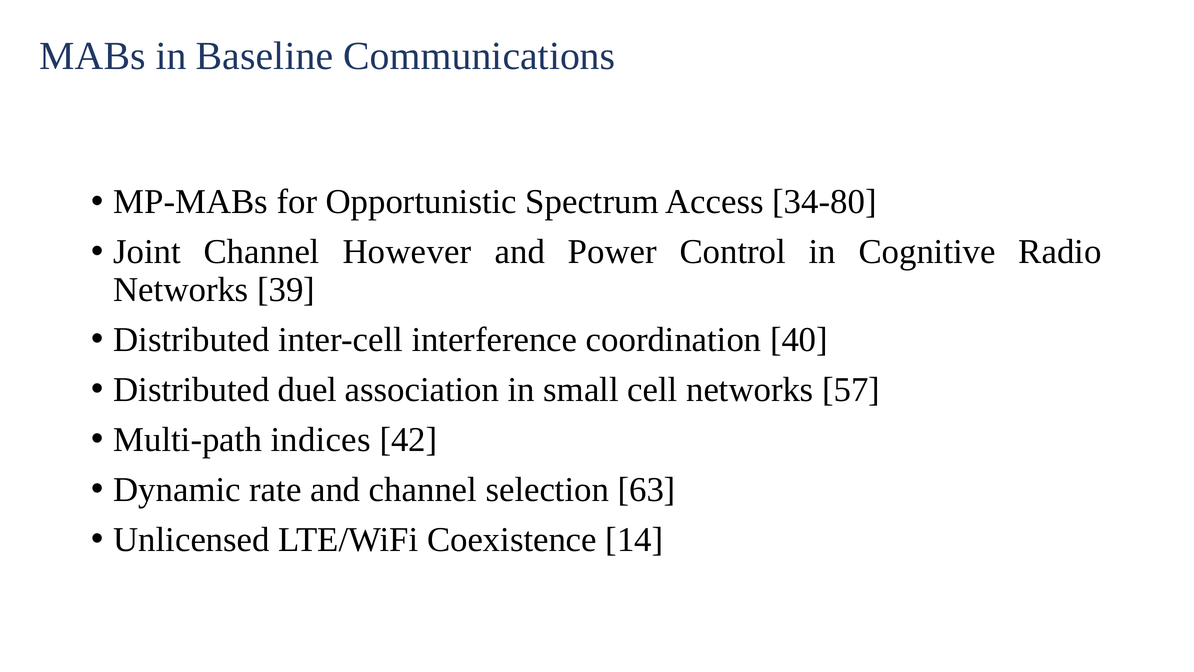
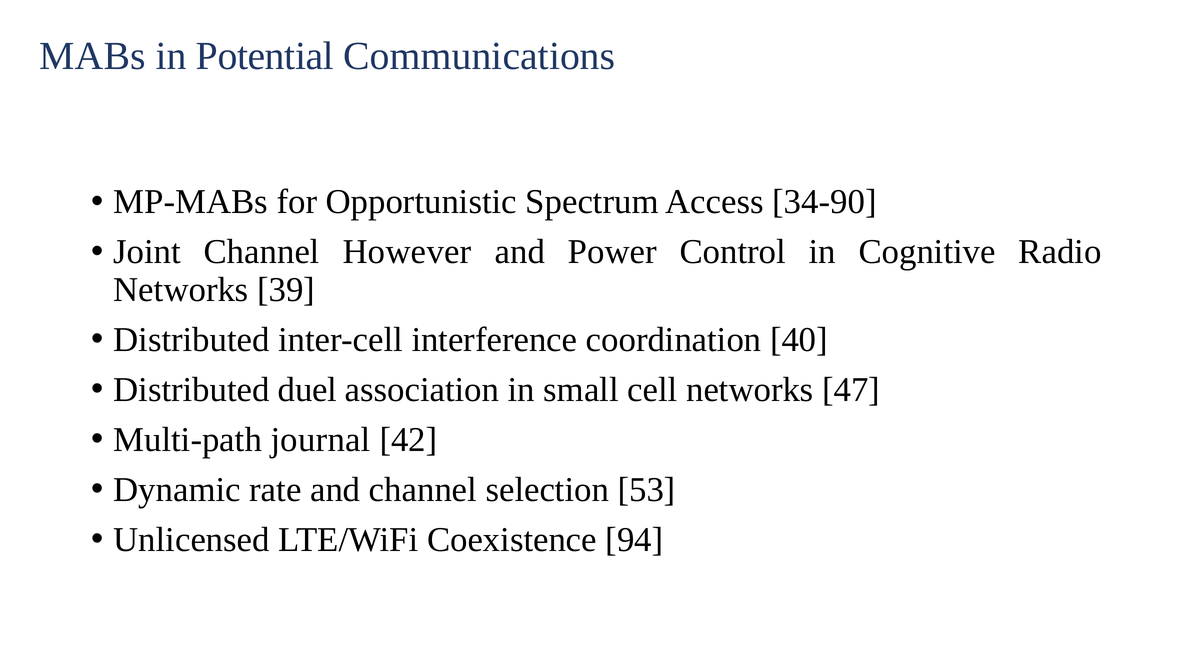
Baseline: Baseline -> Potential (265, 56)
34-80: 34-80 -> 34-90 (825, 202)
57: 57 -> 47 (851, 389)
indices: indices -> journal (321, 439)
63: 63 -> 53 (647, 489)
14: 14 -> 94 (634, 539)
